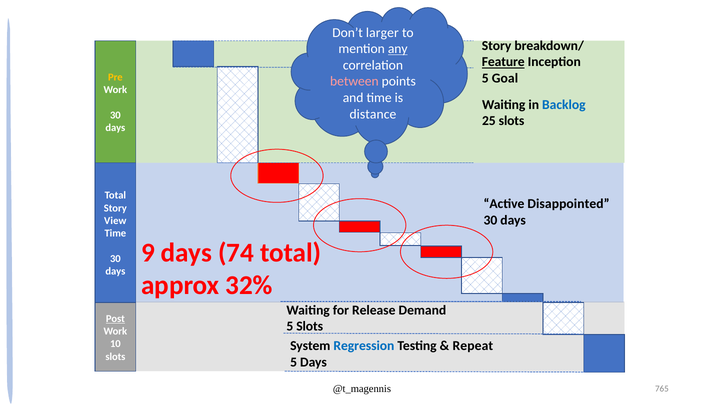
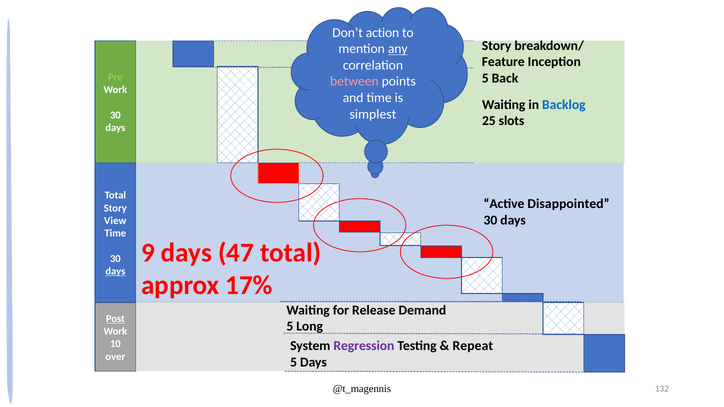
larger: larger -> action (383, 33)
Feature underline: present -> none (503, 62)
Goal: Goal -> Back (505, 78)
Pre colour: yellow -> light green (115, 77)
distance: distance -> simplest (373, 114)
74: 74 -> 47 (236, 253)
days underline: none -> present (115, 272)
32%: 32% -> 17% (249, 285)
5 Slots: Slots -> Long (310, 327)
Regression colour: blue -> purple (364, 346)
slots: slots -> over (115, 357)
765: 765 -> 132 (662, 389)
